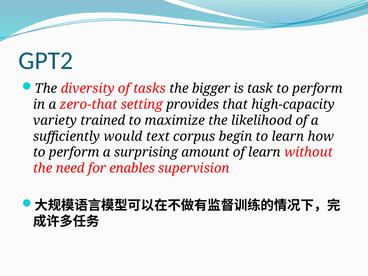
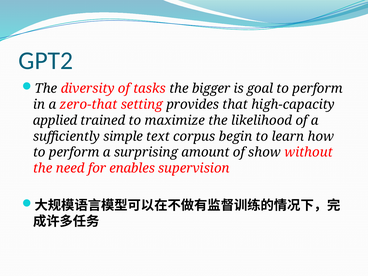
task: task -> goal (260, 89)
variety: variety -> applied (55, 120)
would: would -> simple (123, 136)
of learn: learn -> show (264, 152)
